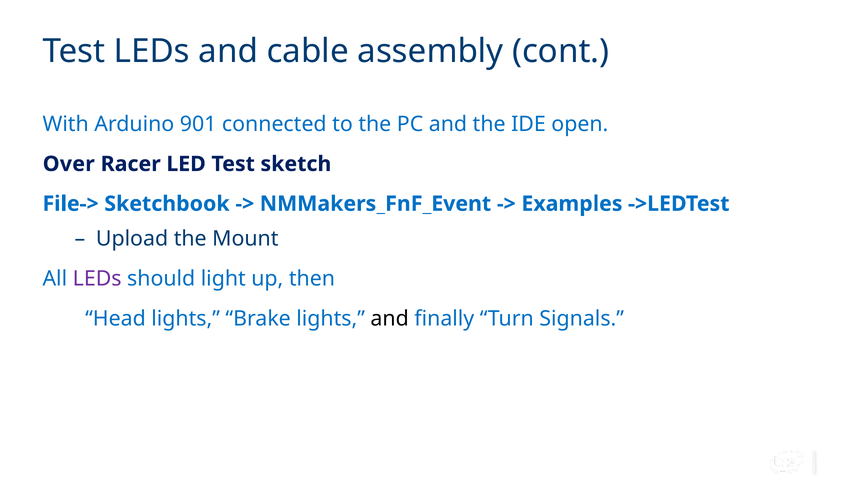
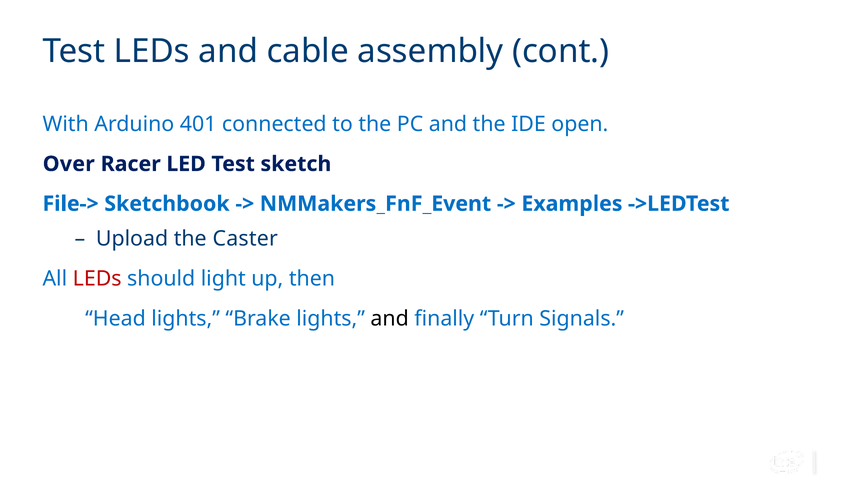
901: 901 -> 401 (198, 124)
Mount: Mount -> Caster (245, 239)
LEDs colour: purple -> red (97, 279)
